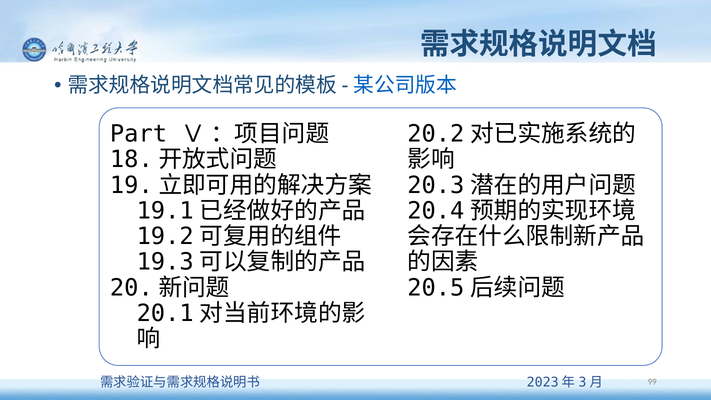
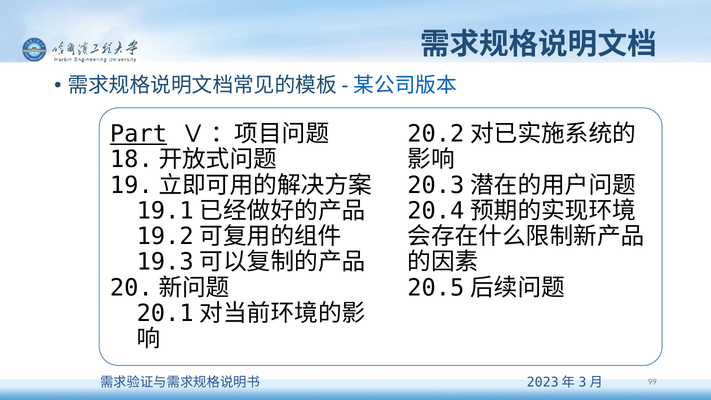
Part underline: none -> present (139, 134)
